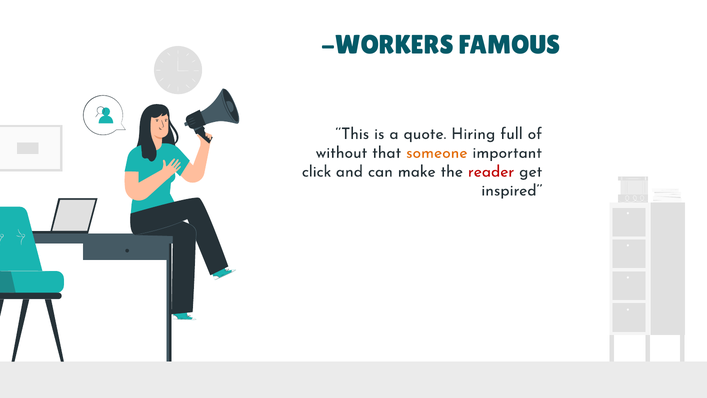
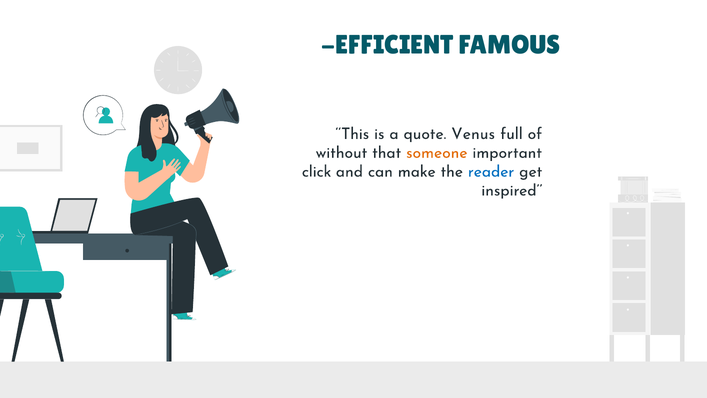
WORKERS: WORKERS -> EFFICIENT (388, 45)
Hiring: Hiring -> Venus (473, 134)
reader colour: red -> blue (491, 171)
